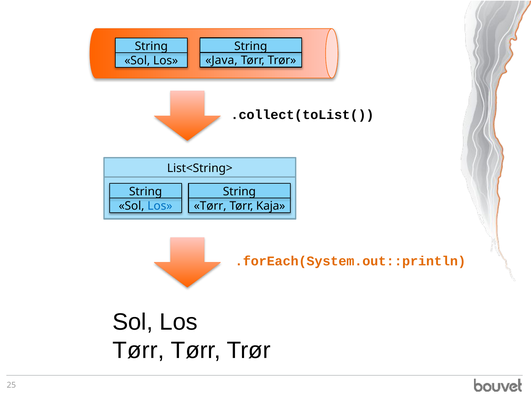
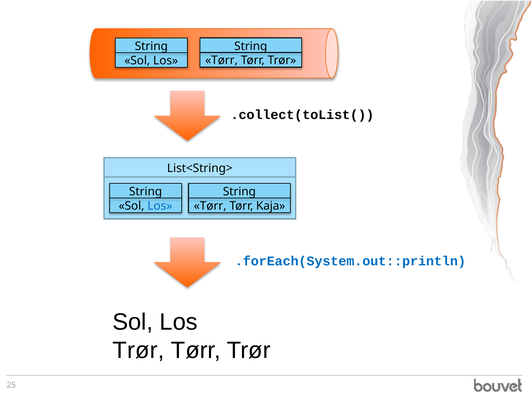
Java: Java -> Tørr (221, 60)
.forEach(System.out::println colour: orange -> blue (350, 261)
Tørr: Tørr -> Trør (139, 350)
